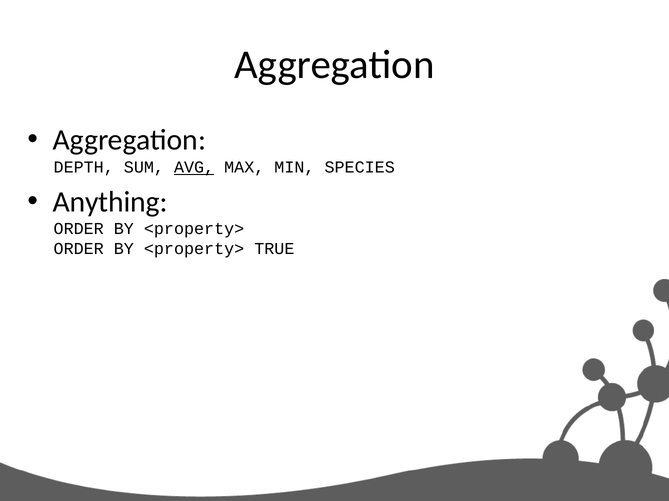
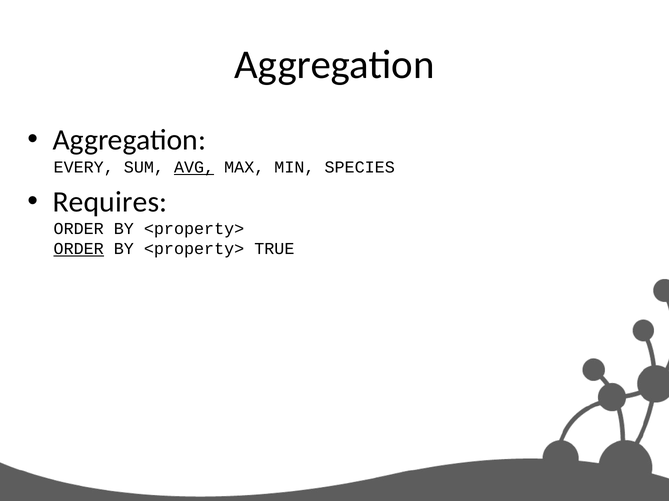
DEPTH: DEPTH -> EVERY (84, 167)
Anything: Anything -> Requires (110, 202)
ORDER underline: none -> present (79, 249)
